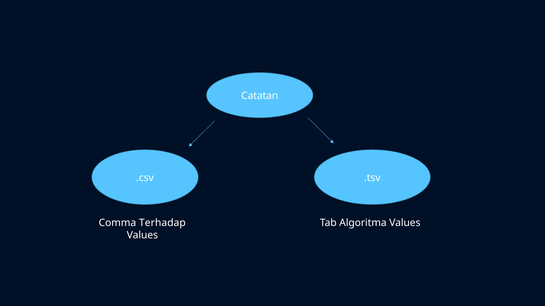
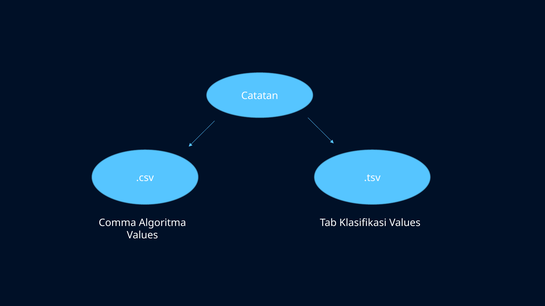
Terhadap: Terhadap -> Algoritma (162, 223)
Algoritma: Algoritma -> Klasifikasi (363, 223)
